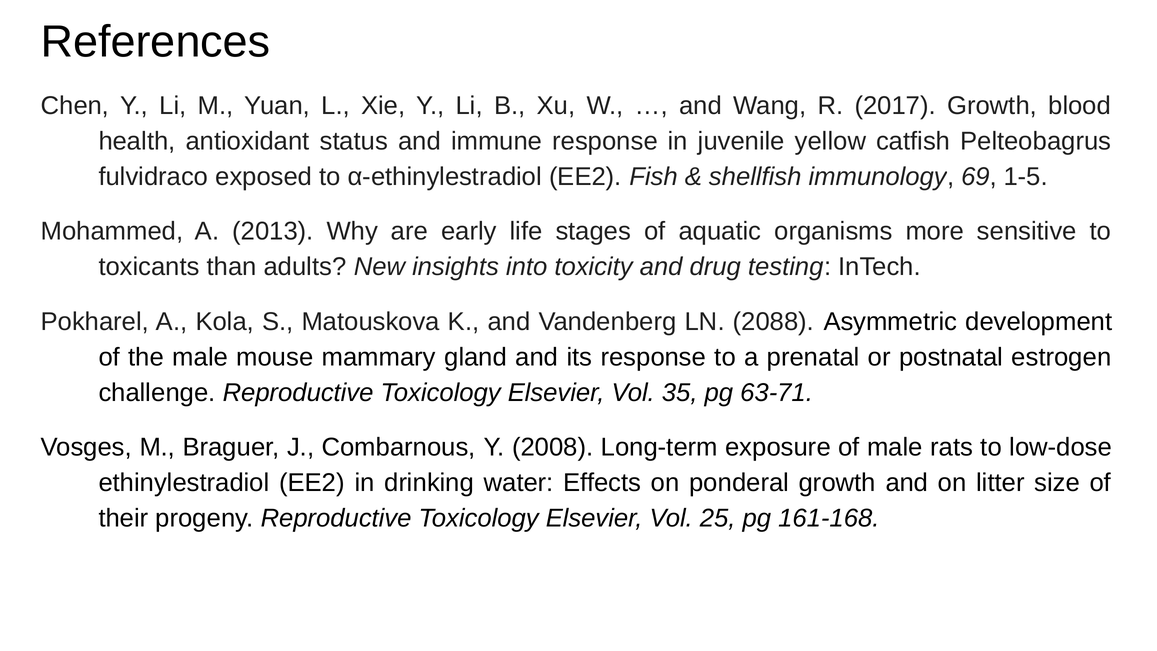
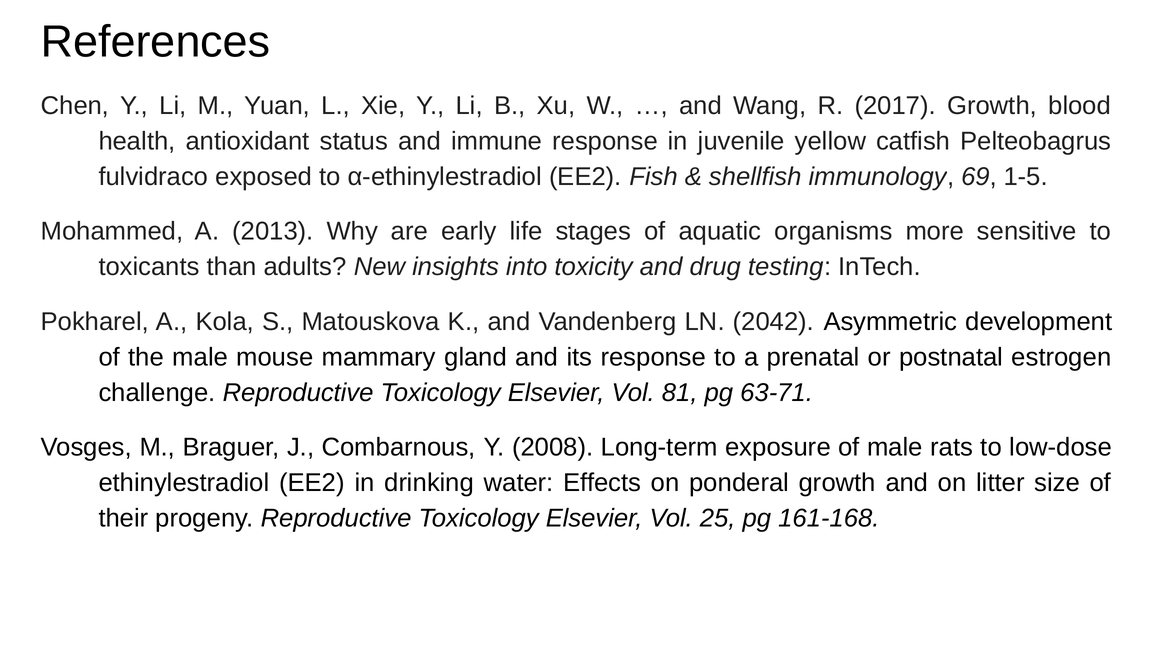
2088: 2088 -> 2042 (773, 322)
35: 35 -> 81 (680, 392)
